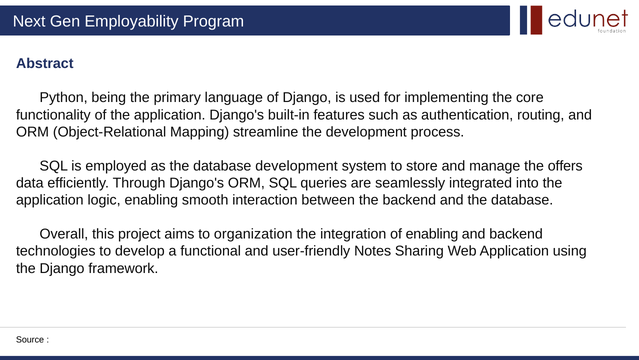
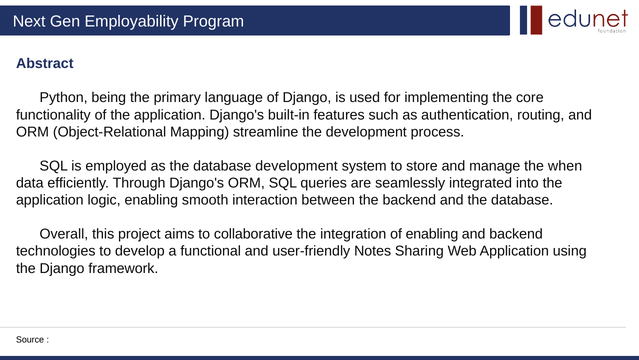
offers: offers -> when (565, 166)
organization: organization -> collaborative (253, 234)
